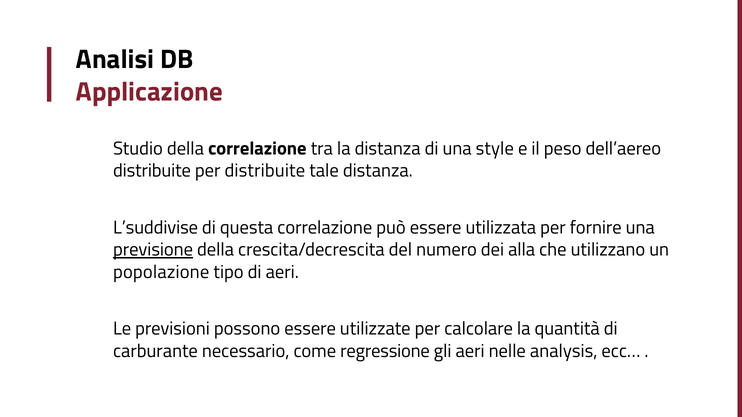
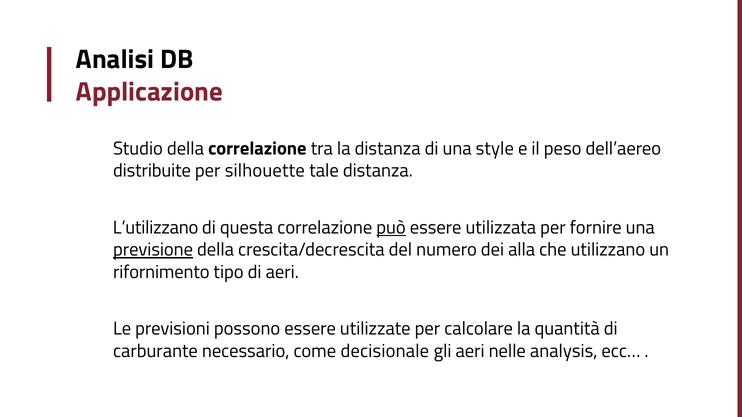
per distribuite: distribuite -> silhouette (265, 171)
L’suddivise: L’suddivise -> L’utilizzano (156, 228)
può underline: none -> present (391, 228)
popolazione: popolazione -> rifornimento (161, 272)
regressione: regressione -> decisionale (385, 351)
